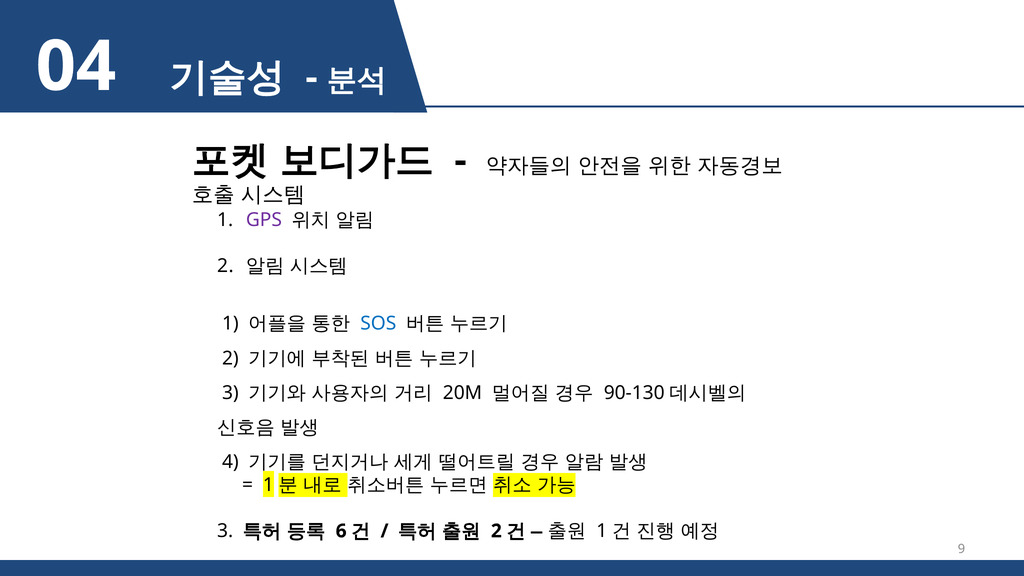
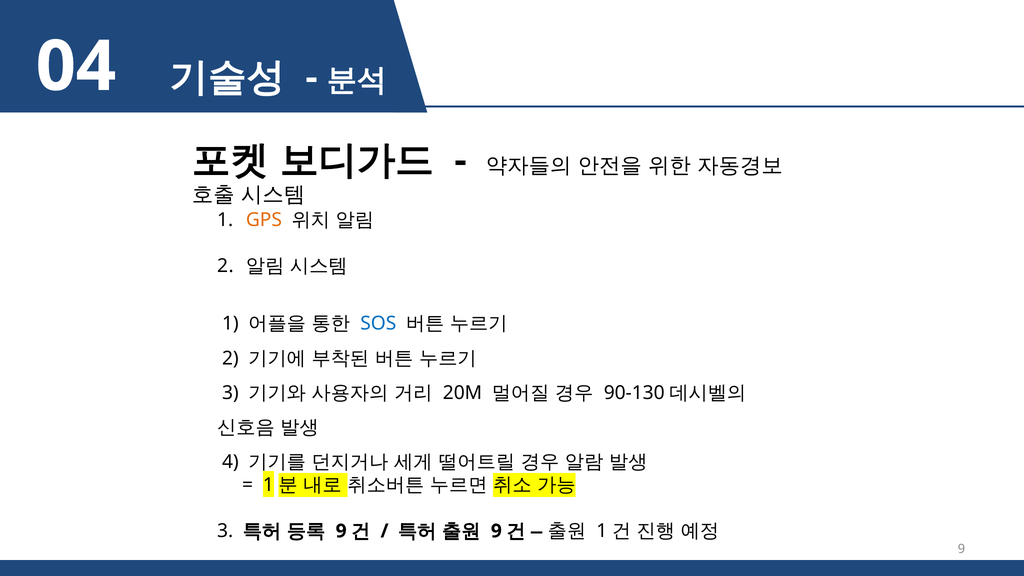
GPS colour: purple -> orange (264, 220)
6: 6 -> 9 (341, 531)
2: 2 -> 9 (496, 531)
